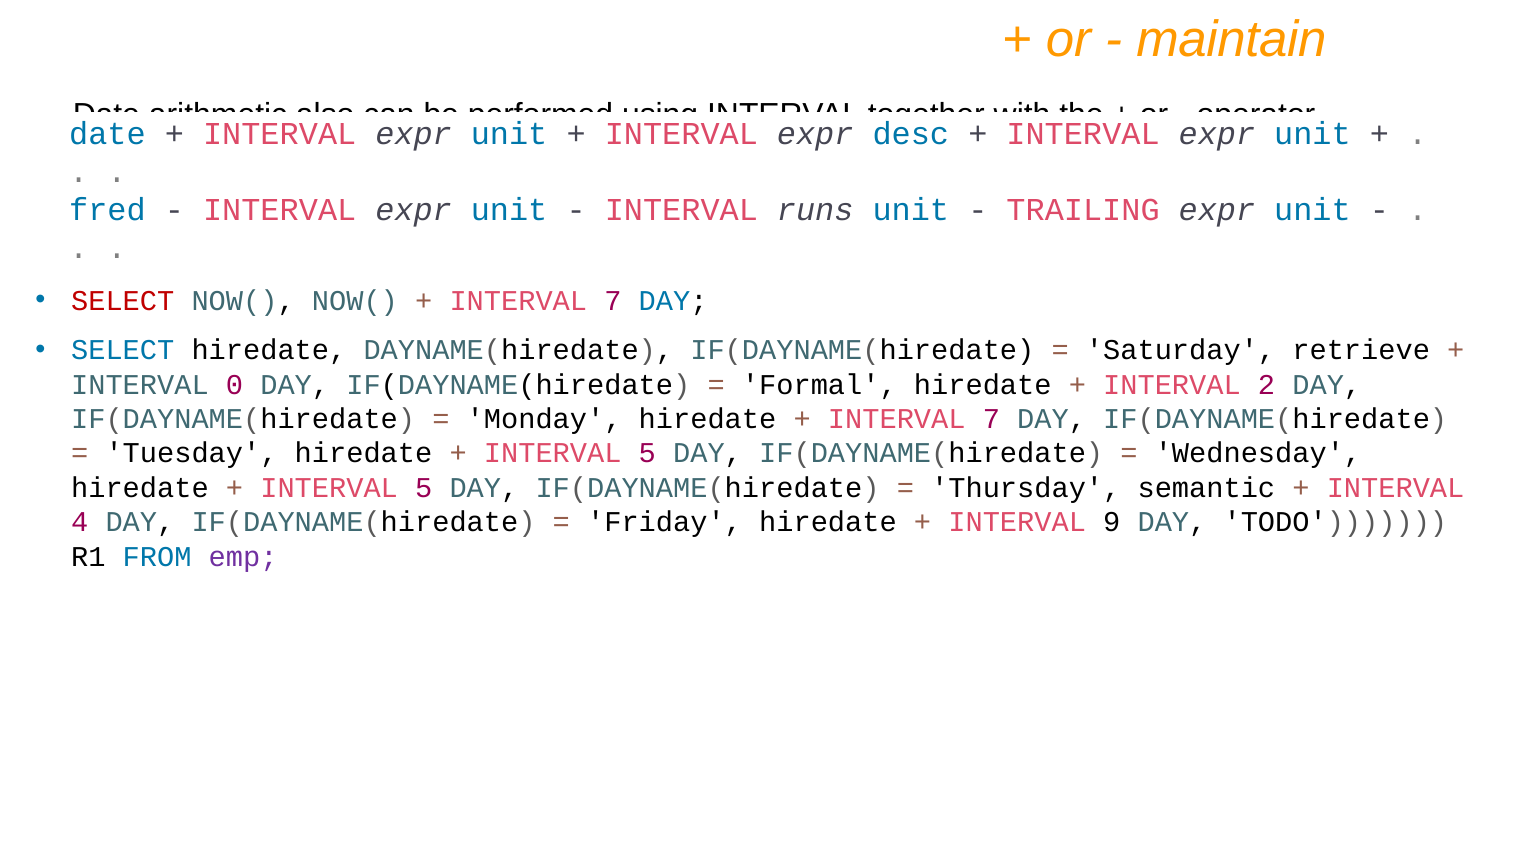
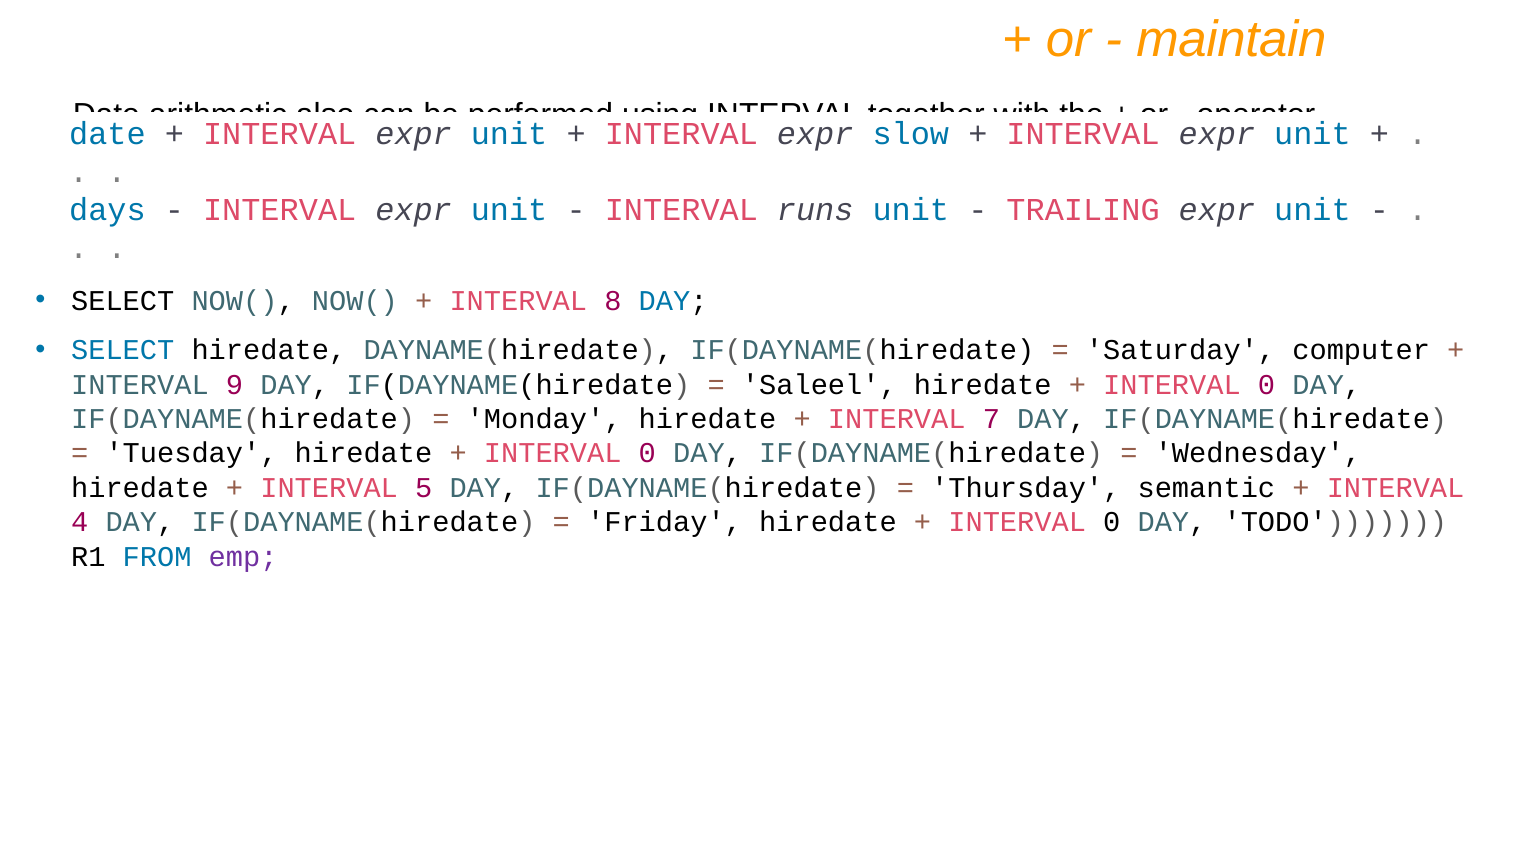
desc: desc -> slow (911, 134)
fred: fred -> days (107, 210)
SELECT colour: red -> black (123, 301)
7: 7 -> 8 (613, 301)
retrieve: retrieve -> computer (1361, 350)
0: 0 -> 9 (235, 385)
Formal: Formal -> Saleel (819, 385)
2: 2 -> 0 (1267, 385)
5: 5 -> 0 (647, 454)
9: 9 -> 0 (1112, 522)
